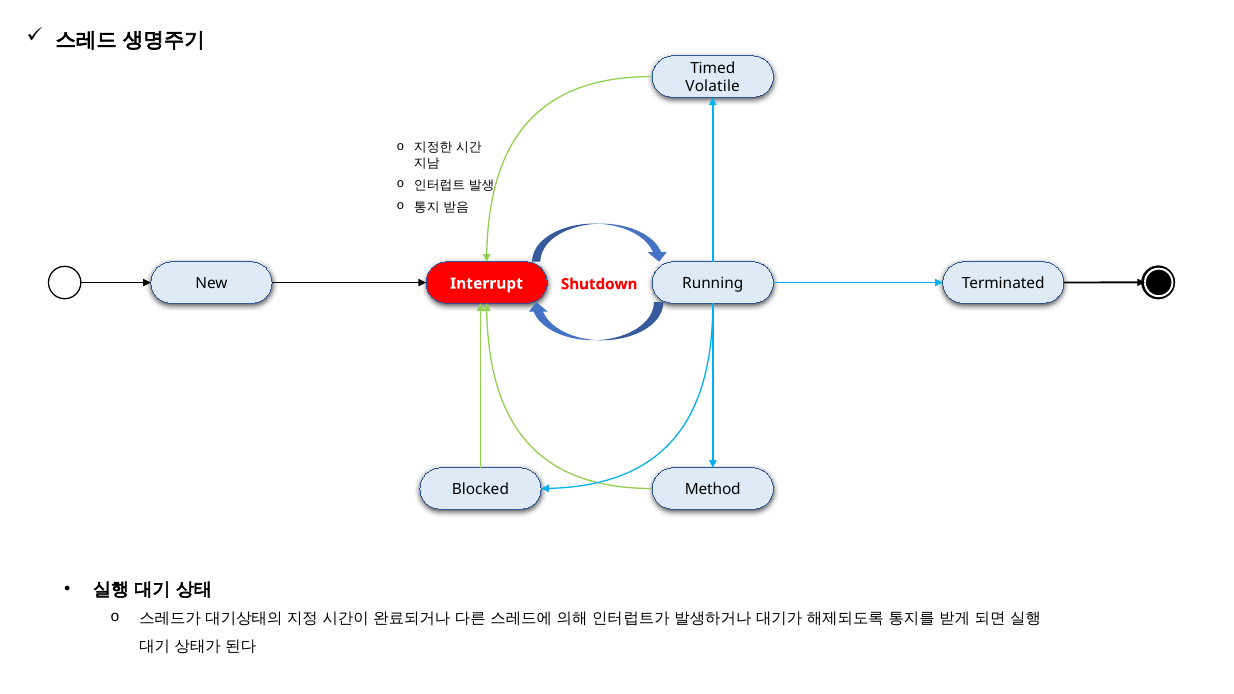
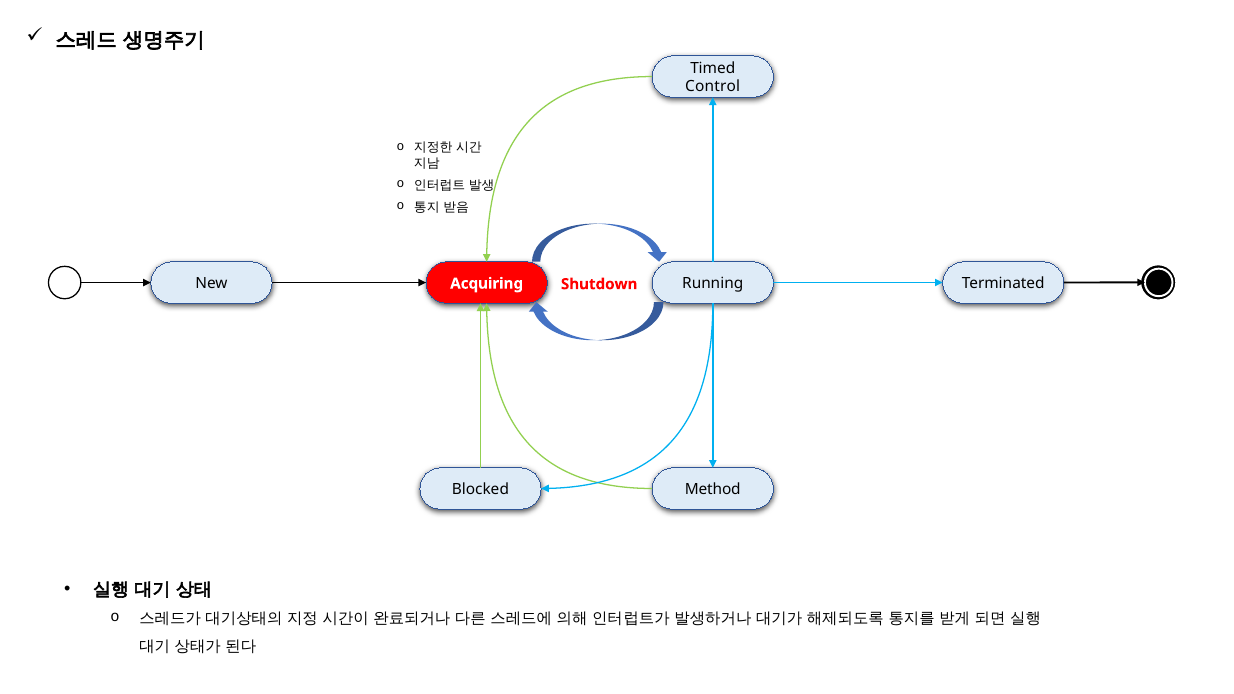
Volatile: Volatile -> Control (713, 87)
Interrupt: Interrupt -> Acquiring (487, 284)
